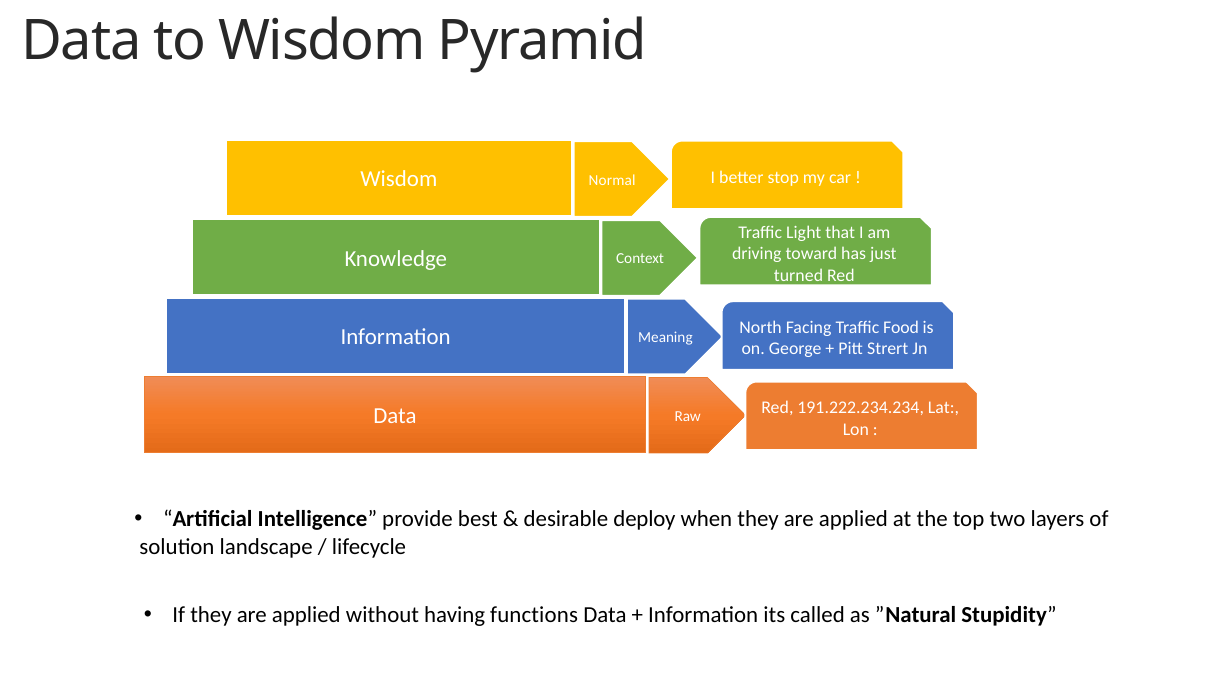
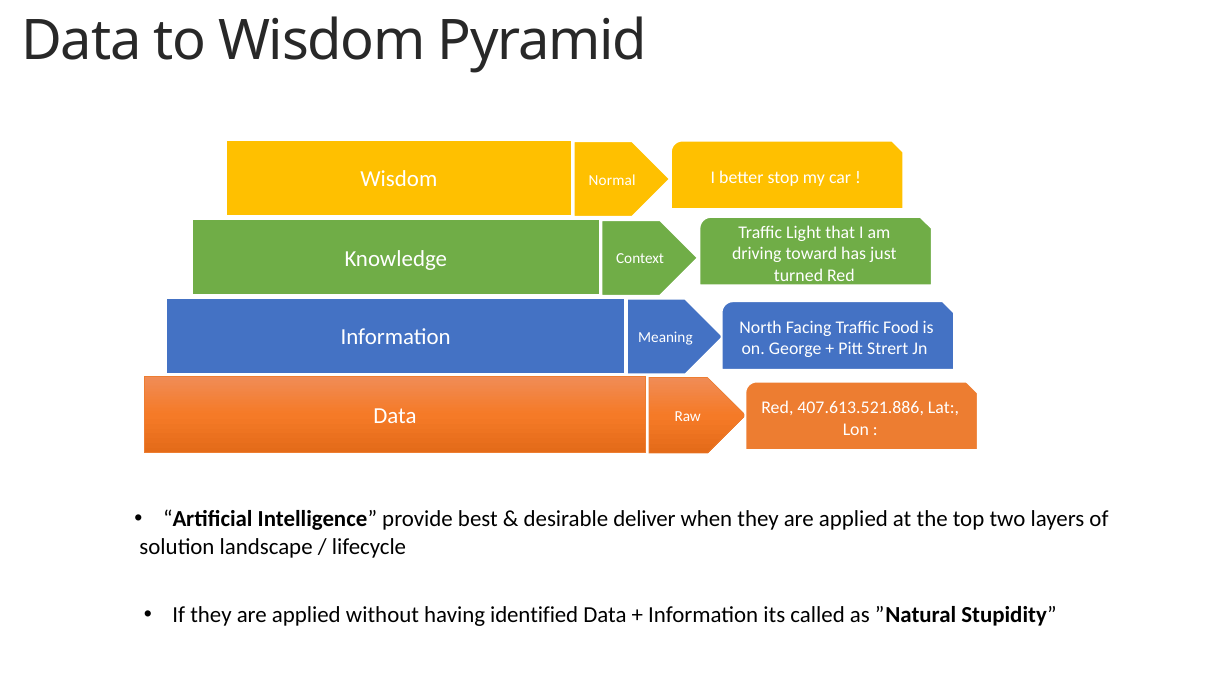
191.222.234.234: 191.222.234.234 -> 407.613.521.886 (861, 408)
deploy: deploy -> deliver (644, 519)
functions: functions -> identified (534, 615)
